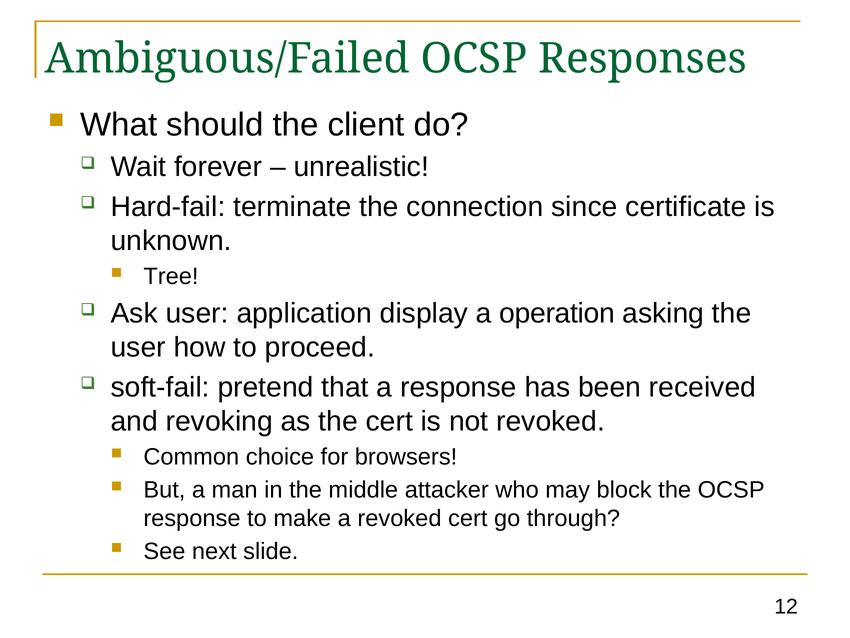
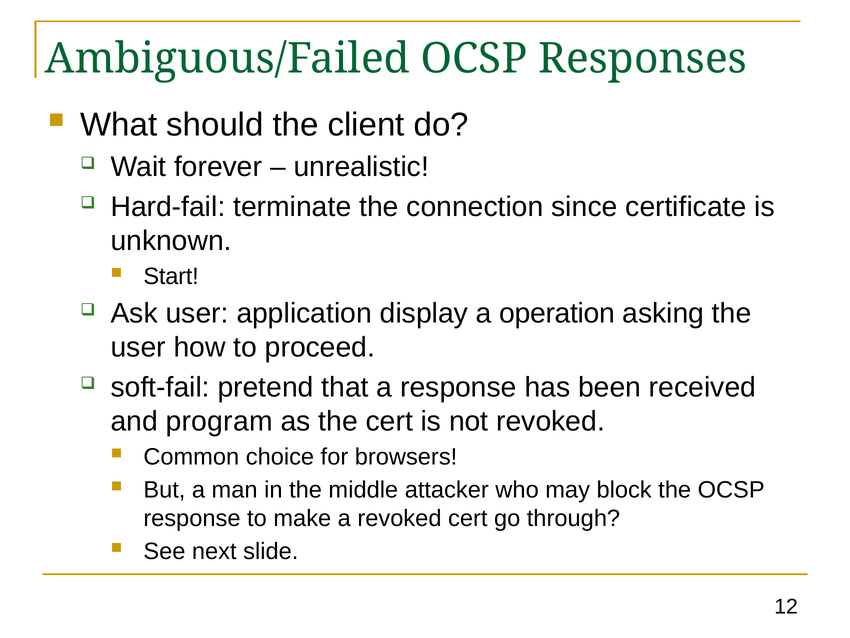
Tree: Tree -> Start (171, 276)
revoking: revoking -> program (219, 421)
